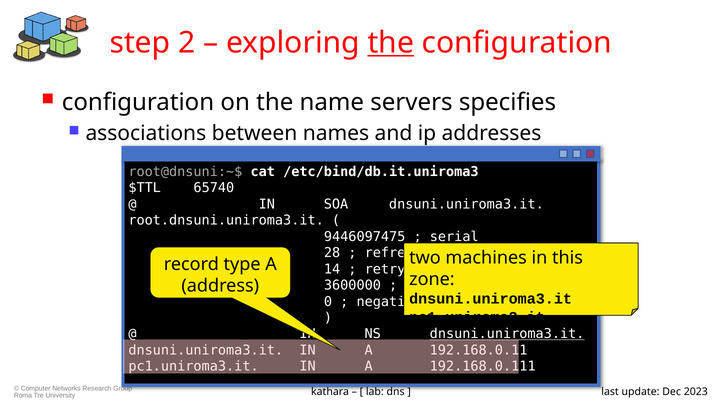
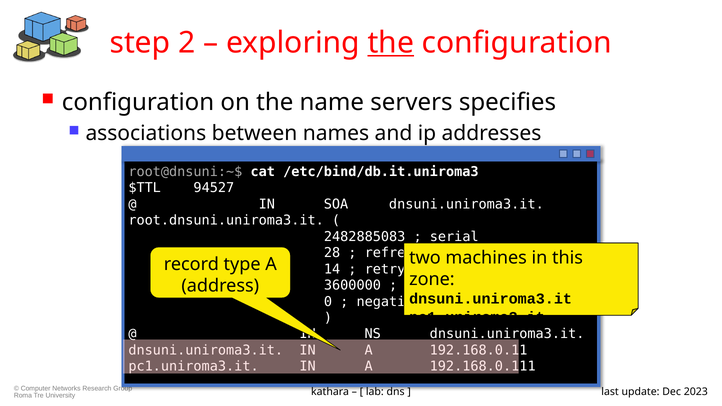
65740: 65740 -> 94527 (214, 188)
9446097475: 9446097475 -> 2482885083 (365, 237)
dnsuni.uniroma3.it underline: present -> none (507, 334)
